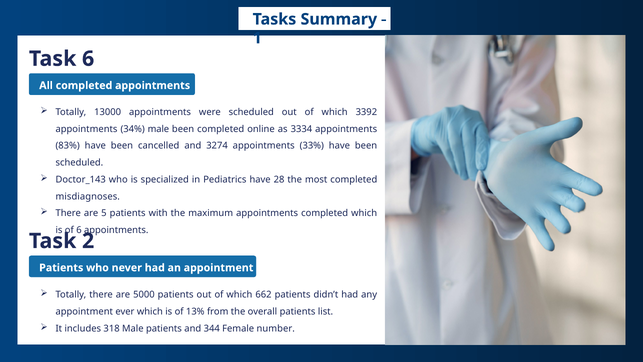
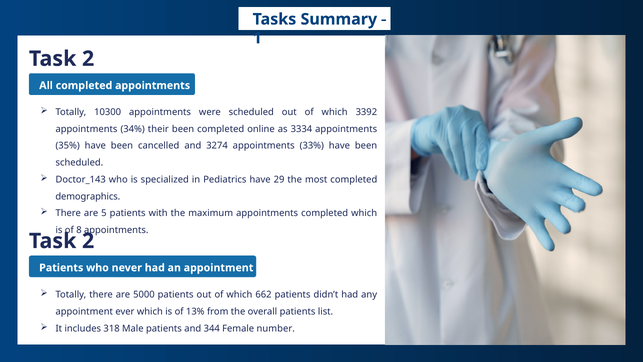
6: 6 -> 2 (88, 59)
13000: 13000 -> 10300 (108, 112)
34% male: male -> their (158, 129)
83%: 83% -> 35% (68, 146)
28: 28 -> 29 (279, 179)
misdiagnoses: misdiagnoses -> demographics (88, 196)
of 6: 6 -> 8 (79, 230)
